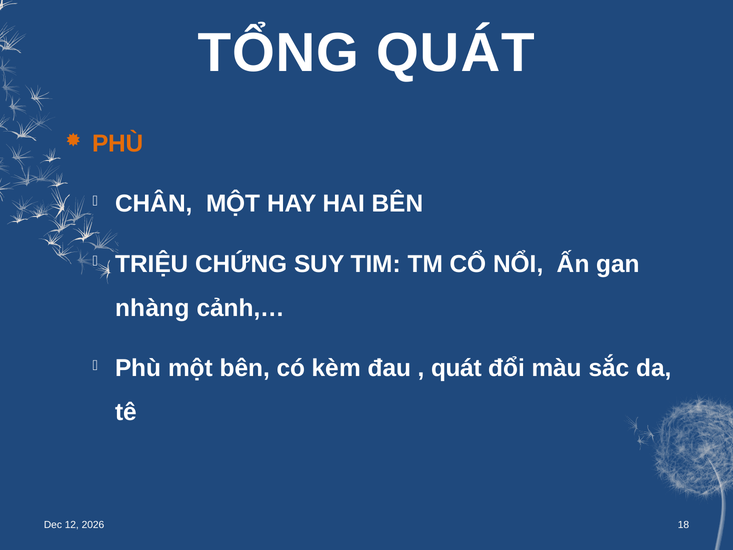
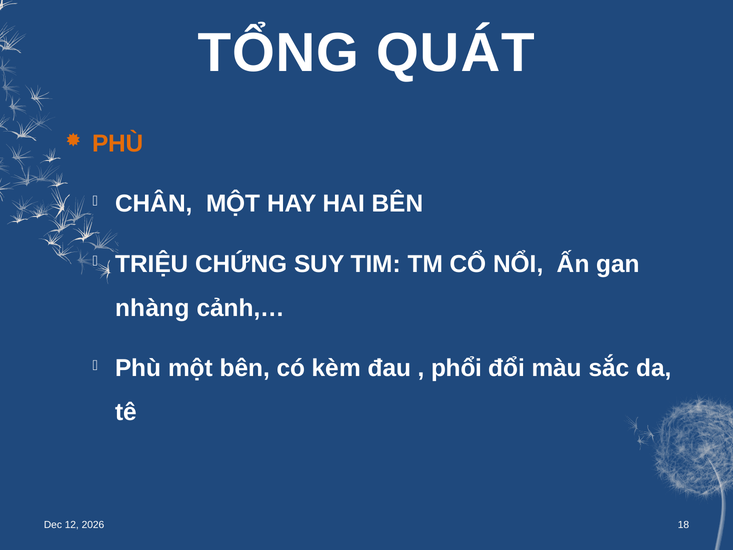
quát: quát -> phổi (457, 368)
